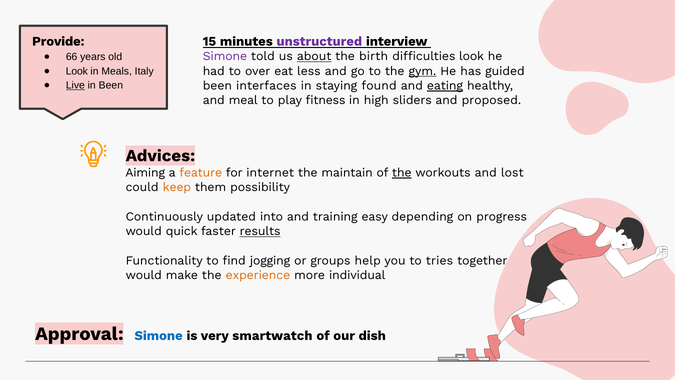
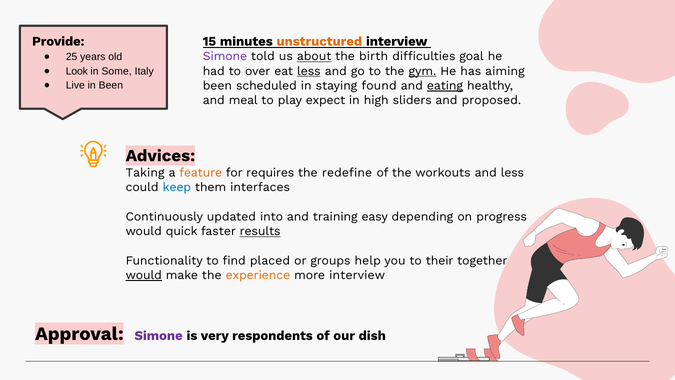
unstructured colour: purple -> orange (319, 41)
66: 66 -> 25 (72, 57)
difficulties look: look -> goal (471, 56)
Meals: Meals -> Some (117, 71)
less underline: none -> present (309, 71)
guided: guided -> aiming (505, 71)
Live underline: present -> none (75, 85)
interfaces: interfaces -> scheduled (266, 86)
fitness: fitness -> expect (326, 100)
Aiming: Aiming -> Taking (145, 173)
internet: internet -> requires (270, 173)
maintain: maintain -> redefine (347, 173)
the underline: present -> none (402, 173)
and lost: lost -> less (512, 173)
keep colour: orange -> blue (177, 187)
possibility: possibility -> interfaces (260, 187)
jogging: jogging -> placed (270, 260)
tries: tries -> their (440, 260)
would underline: none -> present (144, 275)
more individual: individual -> interview (357, 275)
Simone colour: blue -> purple (159, 335)
smartwatch: smartwatch -> respondents (272, 335)
